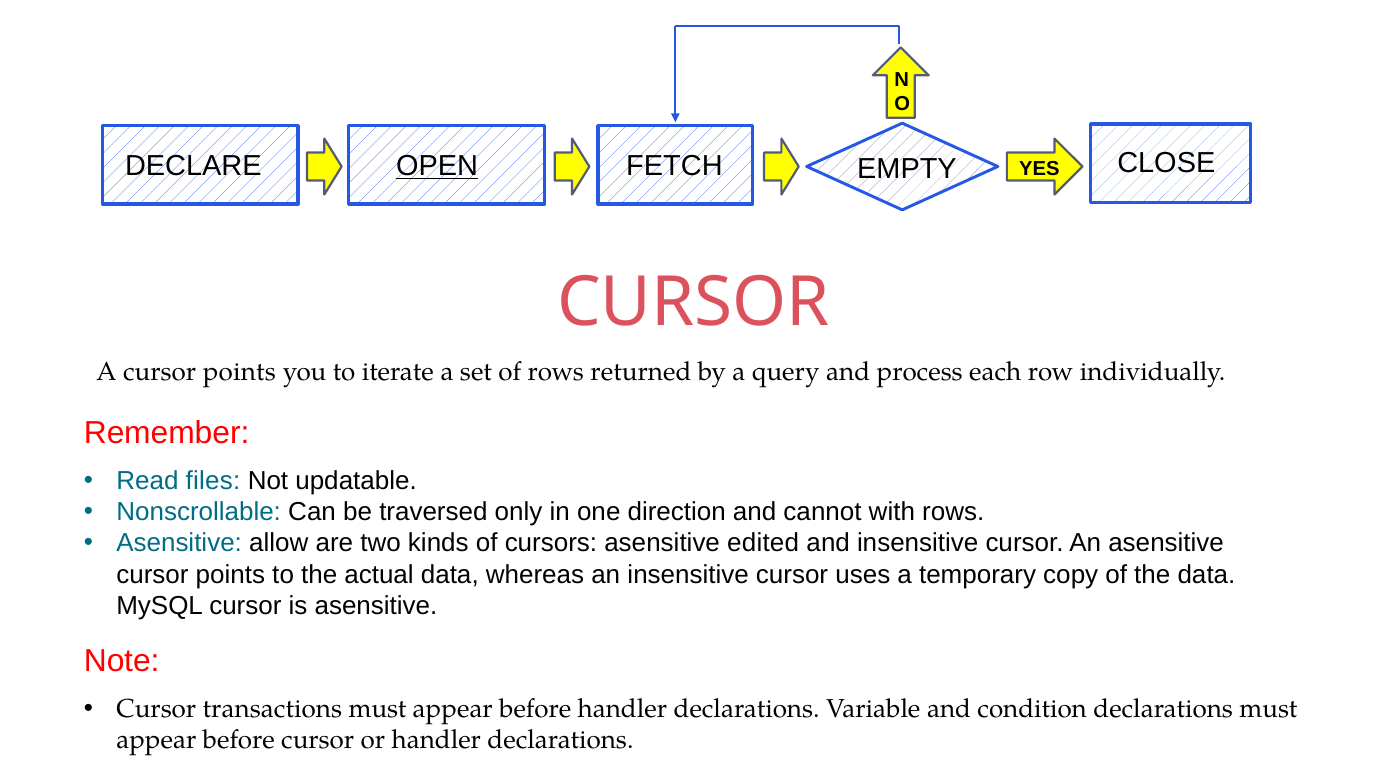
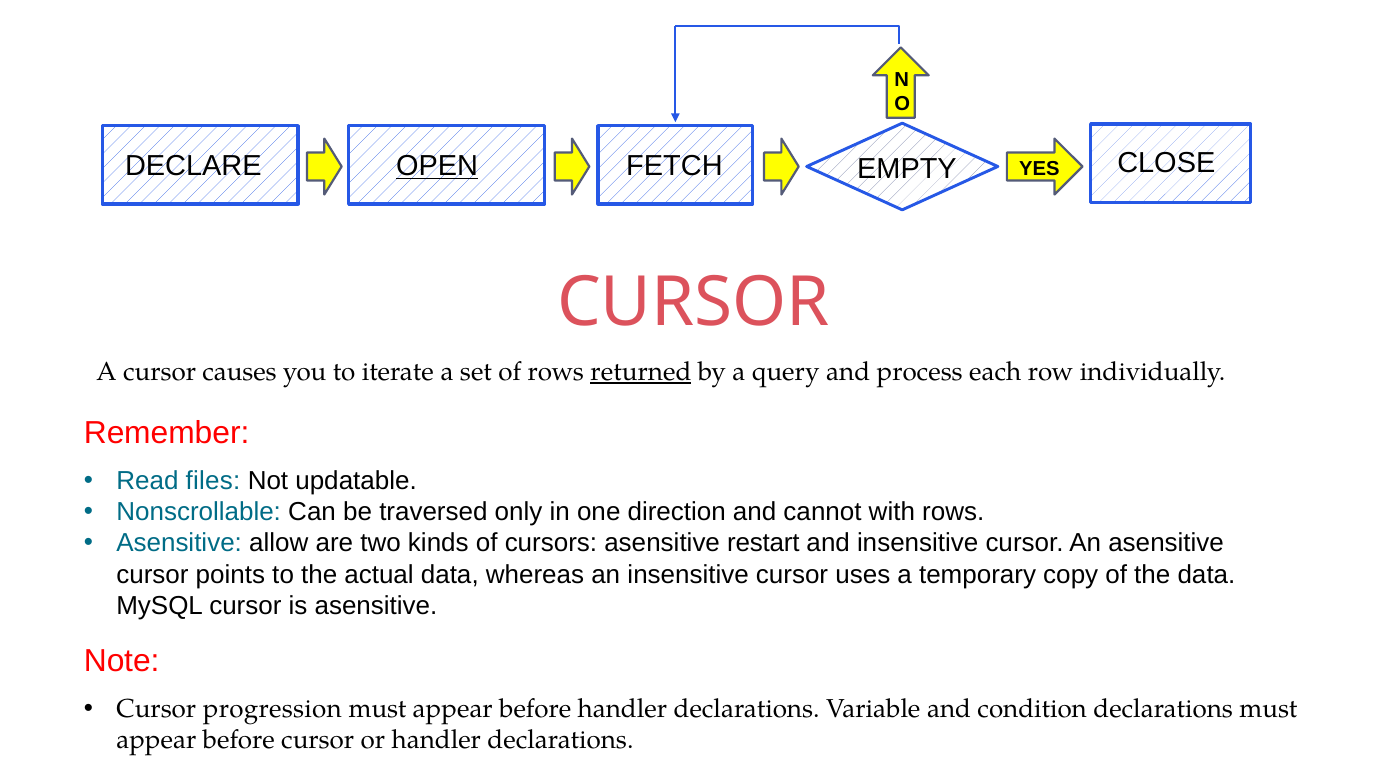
A cursor points: points -> causes (240, 372)
returned underline: none -> present (641, 372)
edited: edited -> restart (763, 543)
transactions: transactions -> progression (272, 709)
